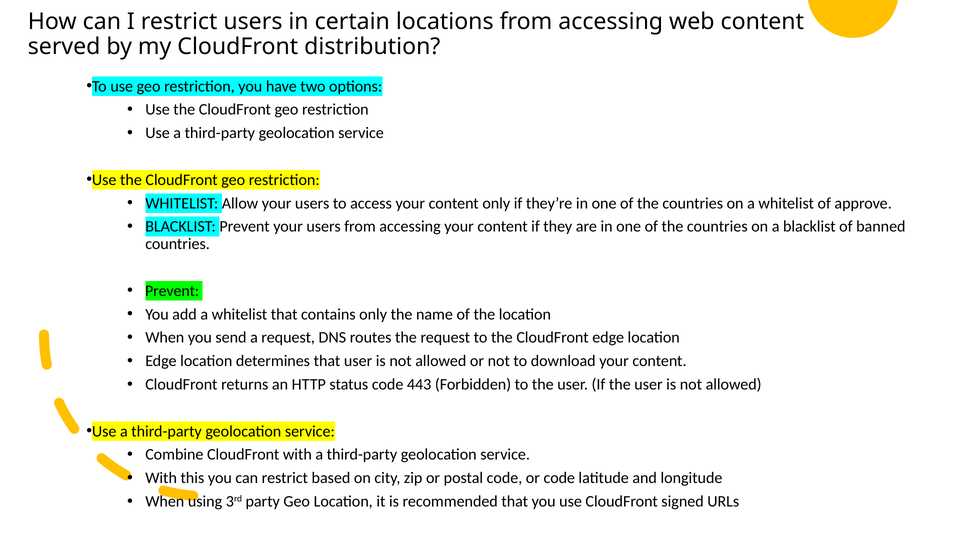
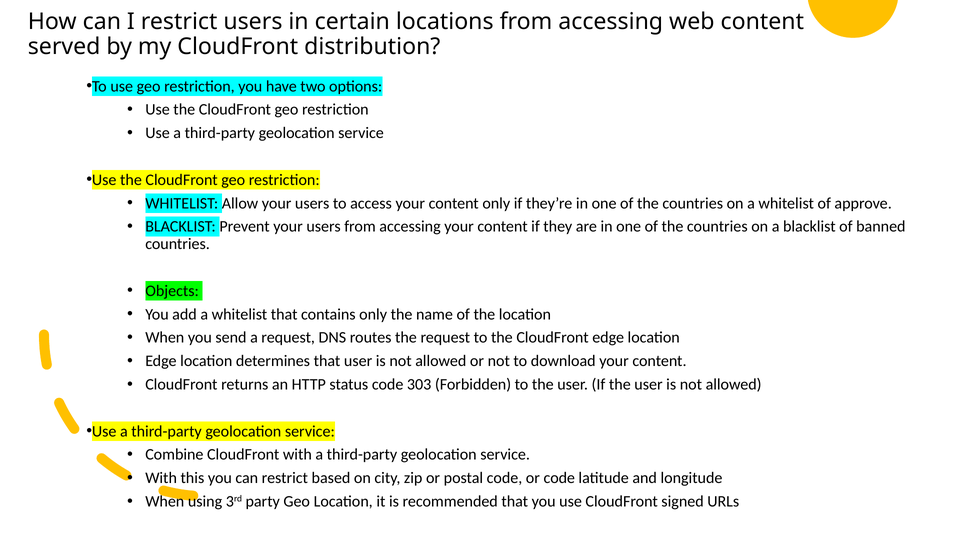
Prevent: Prevent -> Objects (172, 291)
443: 443 -> 303 (419, 384)
